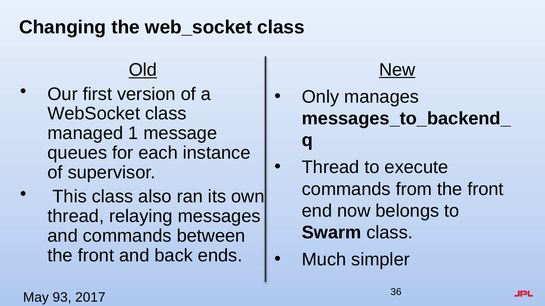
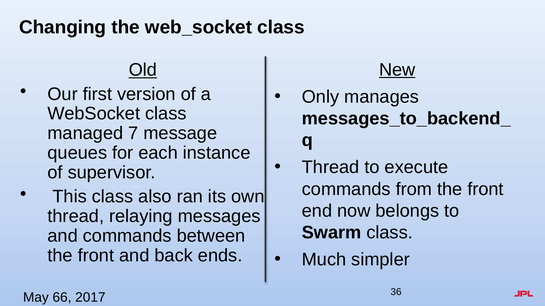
1: 1 -> 7 (133, 133)
93: 93 -> 66 (62, 298)
